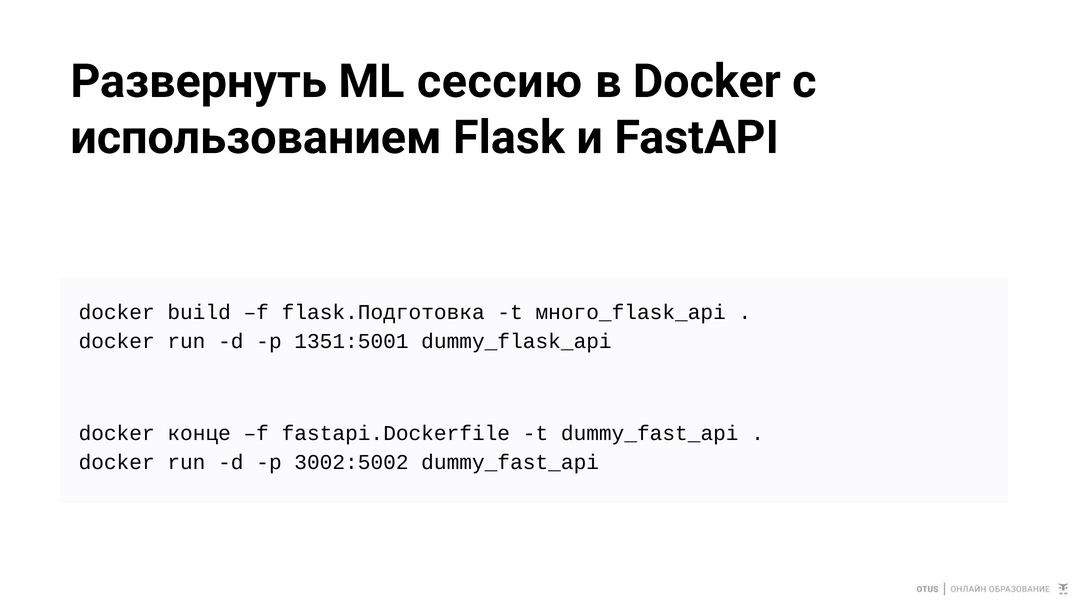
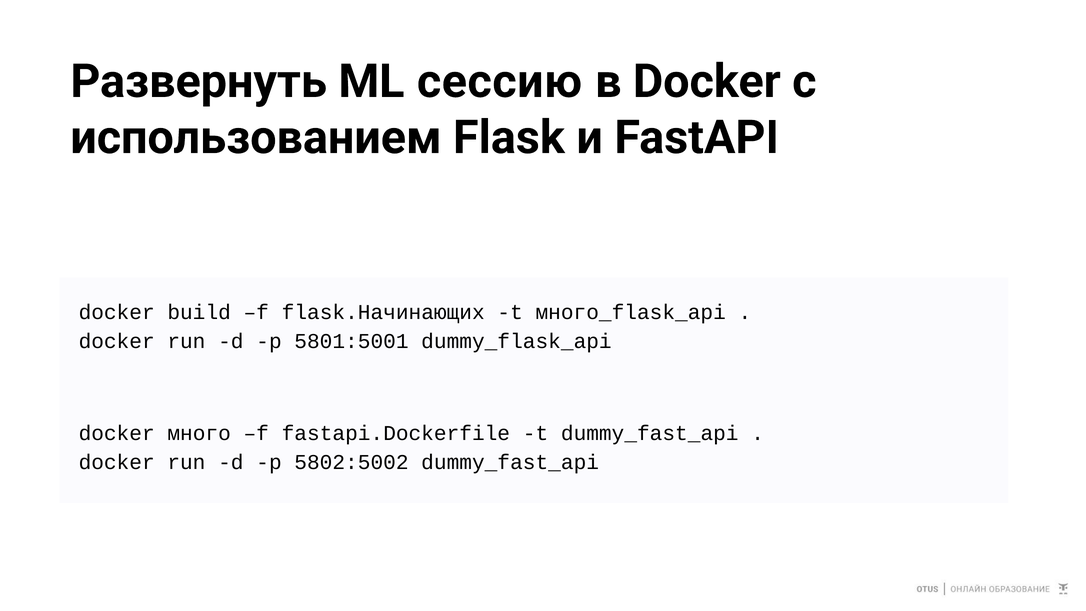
flask.Подготовка: flask.Подготовка -> flask.Начинающих (383, 312)
1351:5001: 1351:5001 -> 5801:5001 (351, 341)
конце: конце -> много (199, 433)
3002:5002: 3002:5002 -> 5802:5002 (351, 462)
